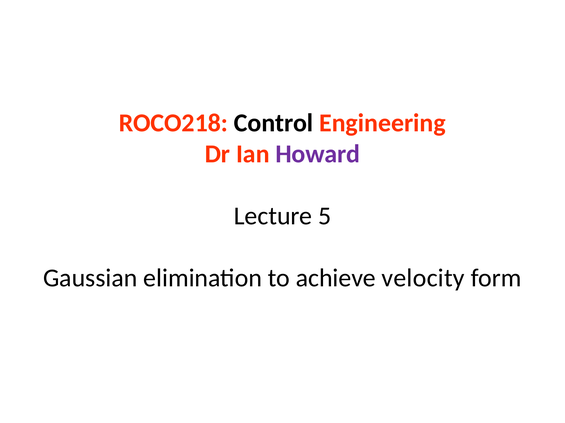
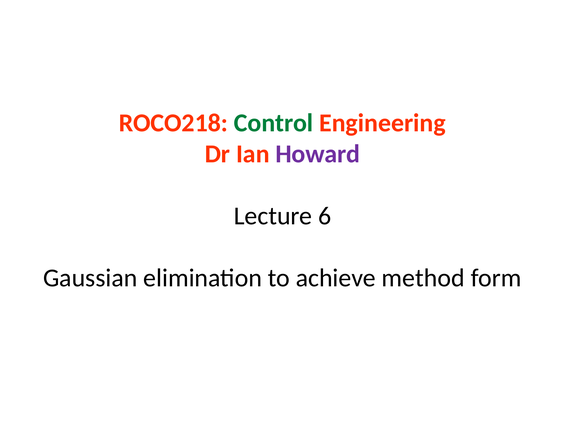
Control colour: black -> green (274, 123)
5: 5 -> 6 (325, 216)
velocity: velocity -> method (423, 279)
